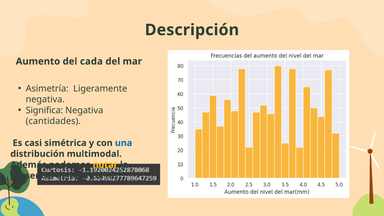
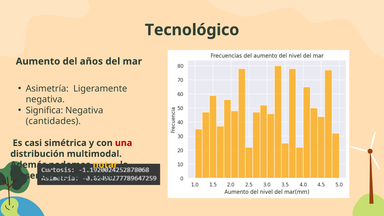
Descripción: Descripción -> Tecnológico (192, 30)
cada: cada -> años (91, 61)
una colour: blue -> red (124, 143)
